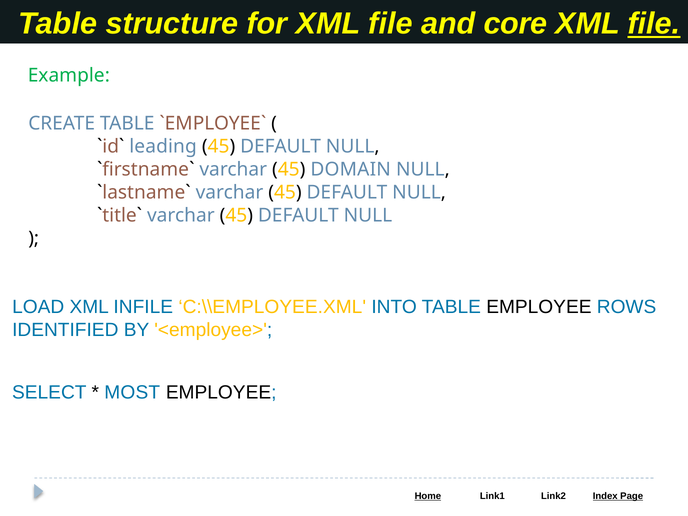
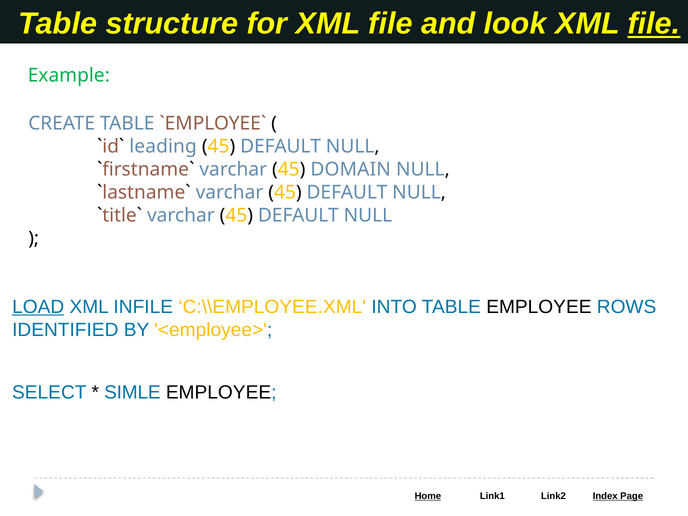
core: core -> look (515, 24)
LOAD underline: none -> present (38, 307)
MOST: MOST -> SIMLE (132, 392)
